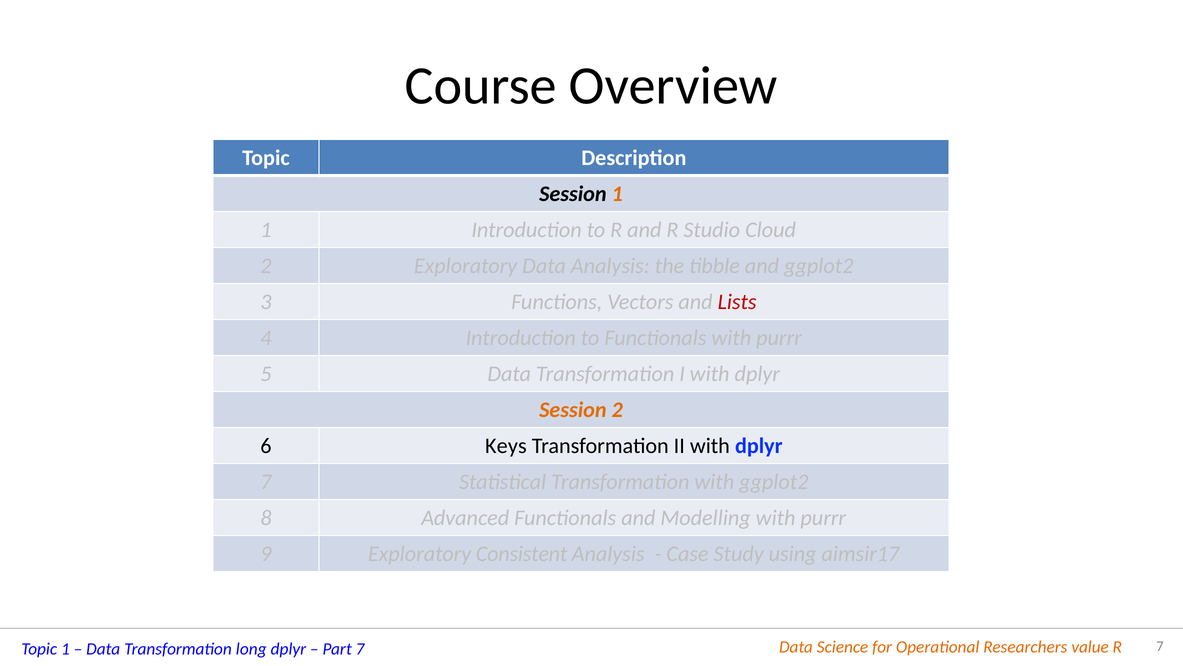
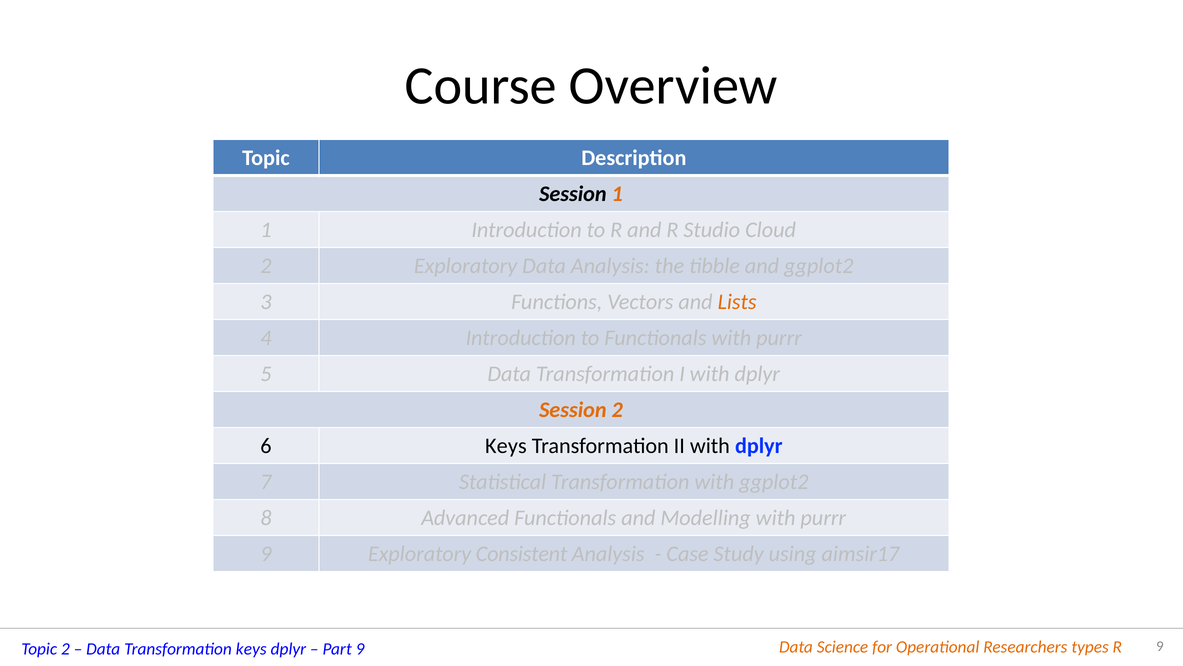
Lists colour: red -> orange (737, 302)
Topic 1: 1 -> 2 (65, 649)
Transformation long: long -> keys (251, 649)
7: 7 -> 9 (360, 649)
value: value -> types (1090, 646)
R 7: 7 -> 9 (1160, 646)
